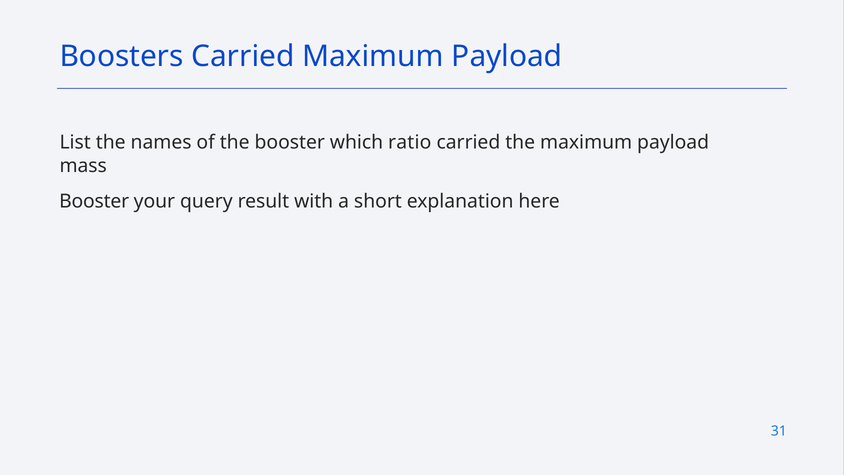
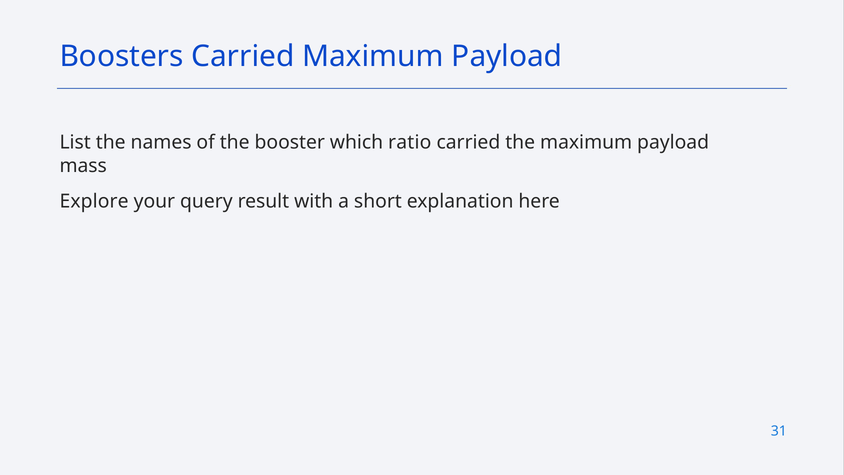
Booster: Booster -> Explore (94, 201)
